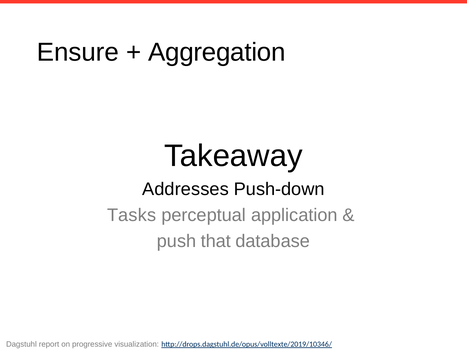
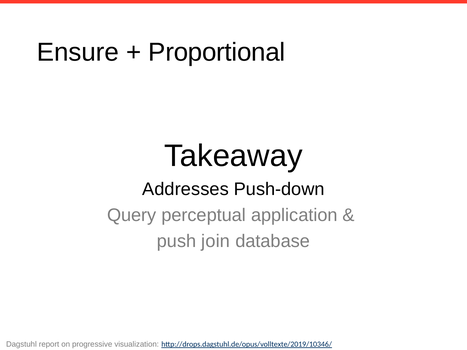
Aggregation: Aggregation -> Proportional (217, 52)
Tasks: Tasks -> Query (132, 215)
that: that -> join (216, 241)
